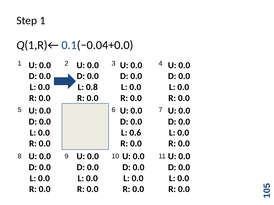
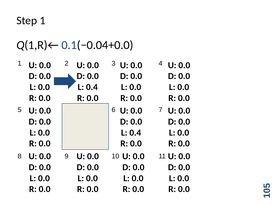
0.8: 0.8 -> 0.4 (92, 87)
0.6: 0.6 -> 0.4 (135, 133)
